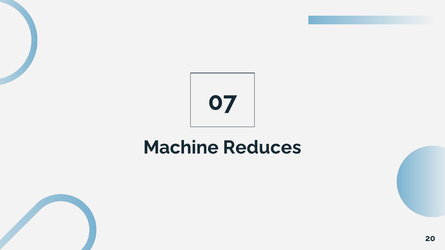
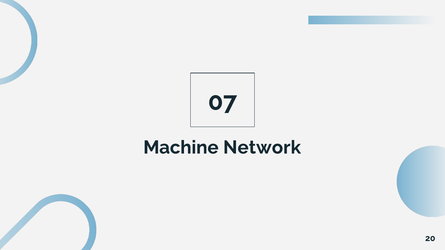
Reduces: Reduces -> Network (262, 148)
